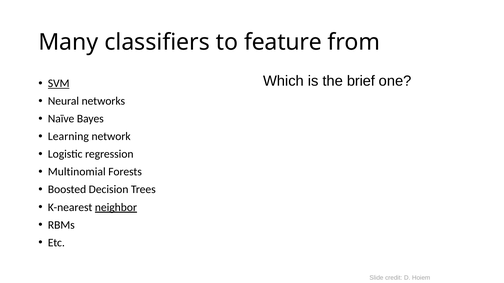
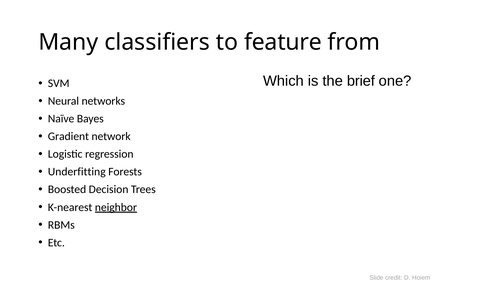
SVM underline: present -> none (59, 84)
Learning: Learning -> Gradient (68, 137)
Multinomial: Multinomial -> Underfitting (77, 172)
